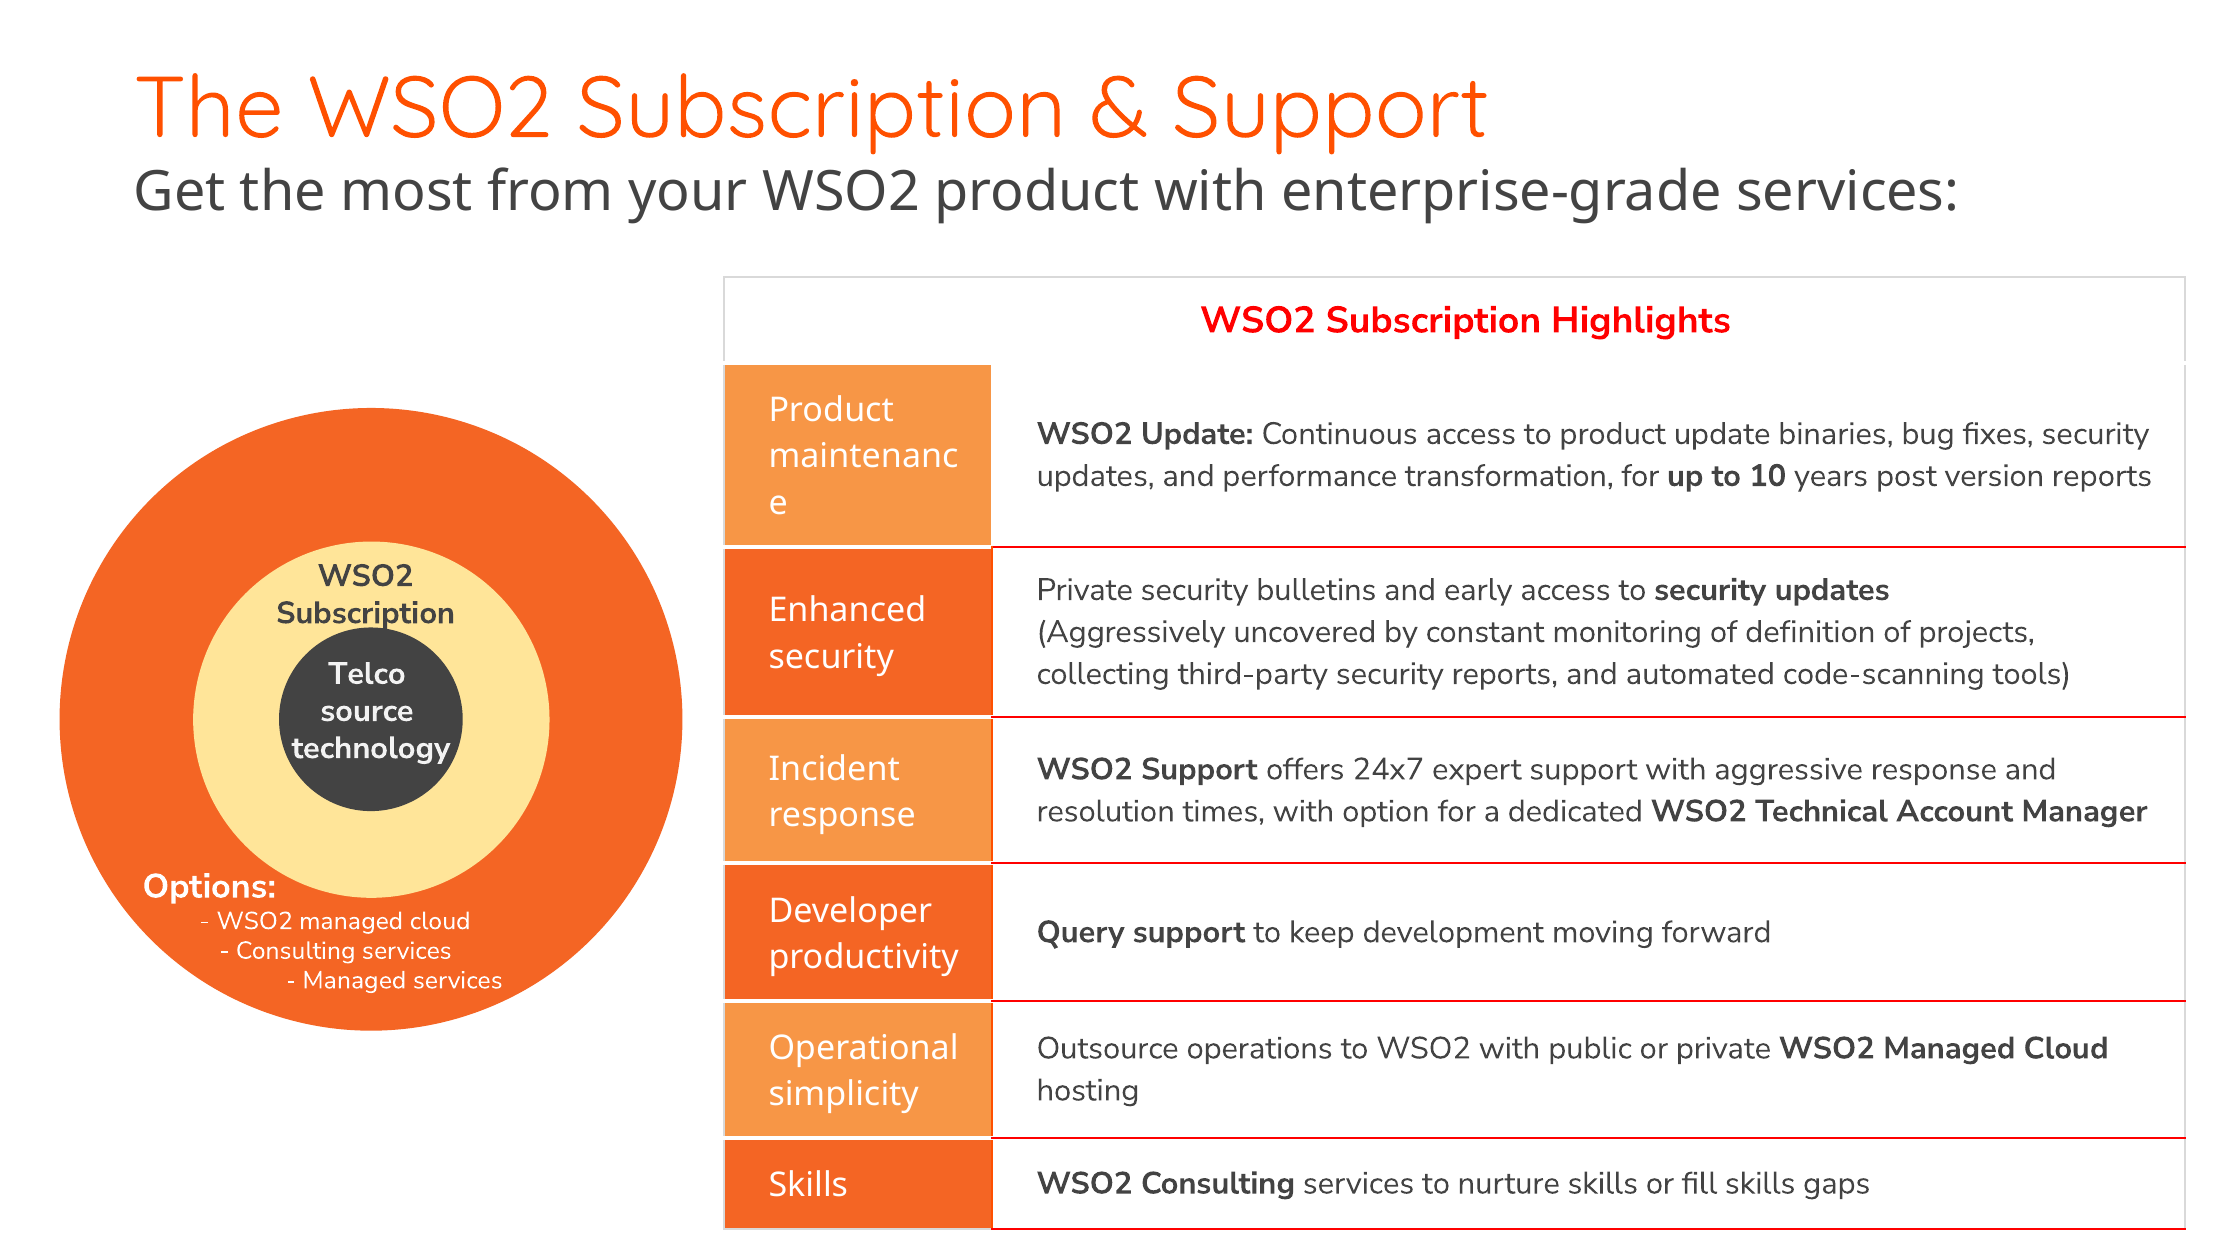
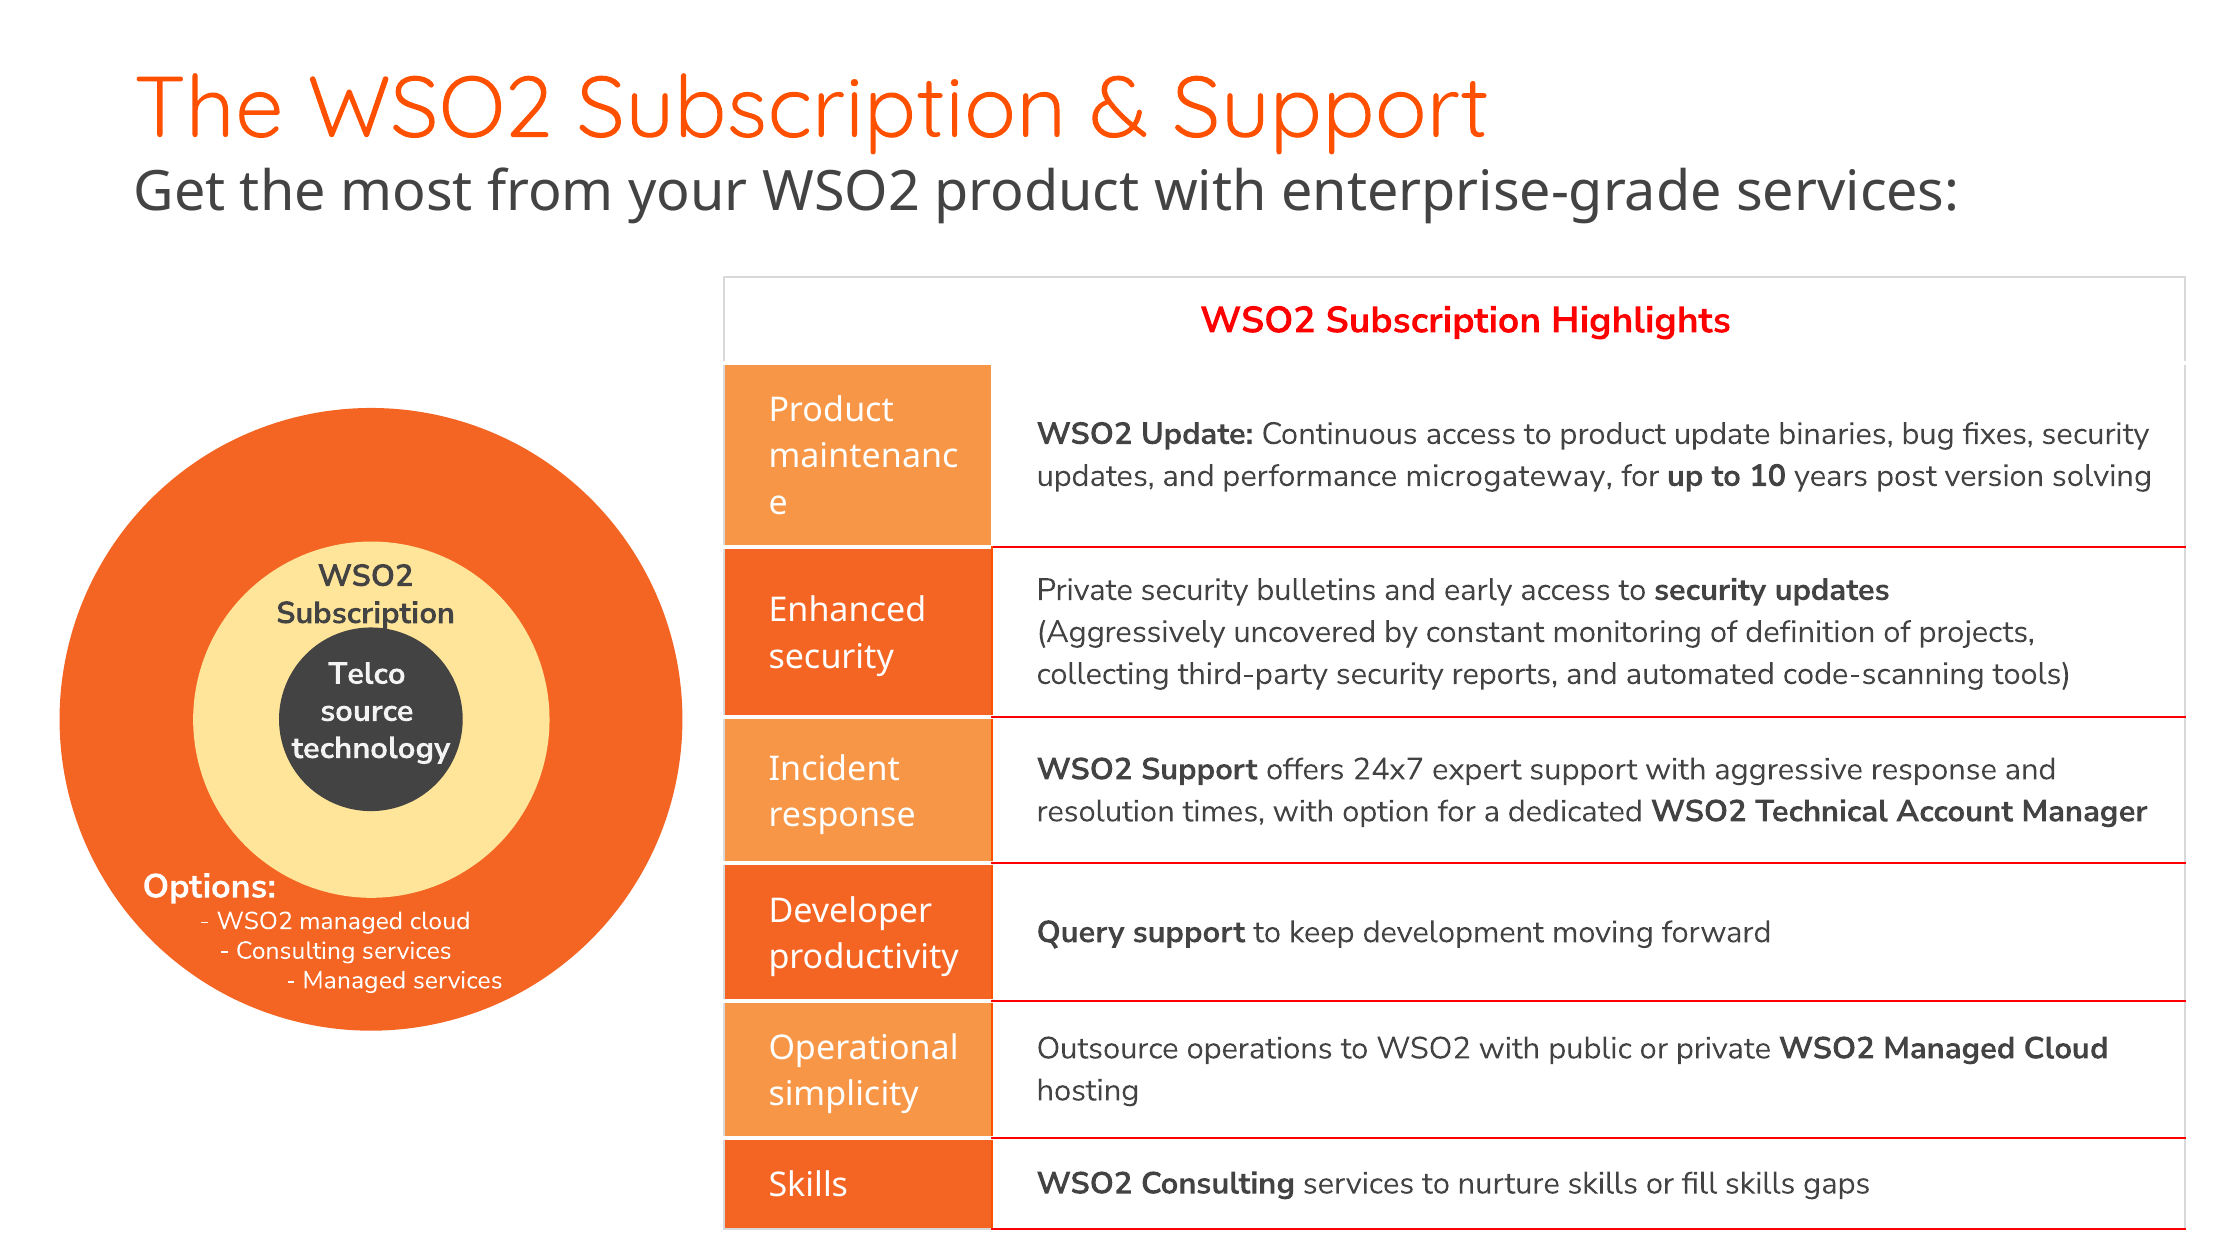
transformation: transformation -> microgateway (1509, 476)
version reports: reports -> solving (2102, 476)
